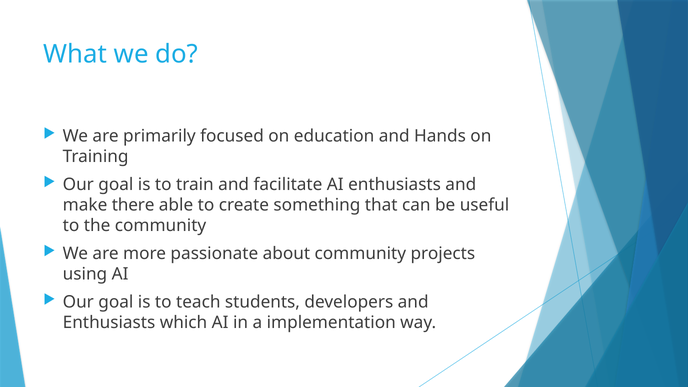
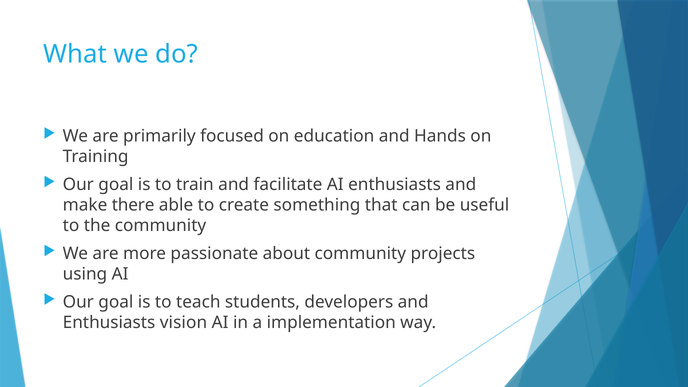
which: which -> vision (183, 323)
